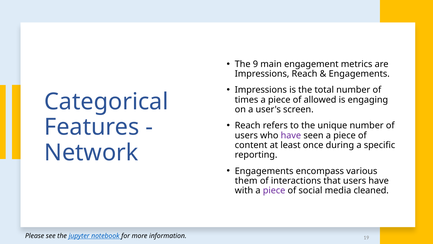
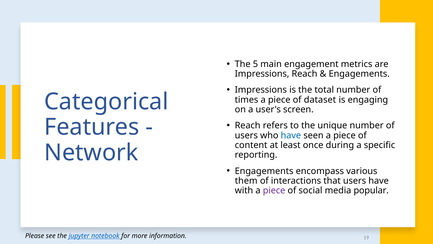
9: 9 -> 5 (255, 64)
allowed: allowed -> dataset (320, 100)
have colour: purple -> blue (291, 135)
cleaned: cleaned -> popular (371, 190)
